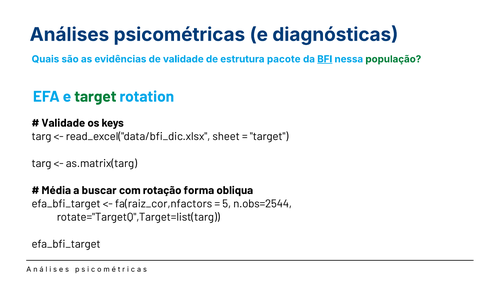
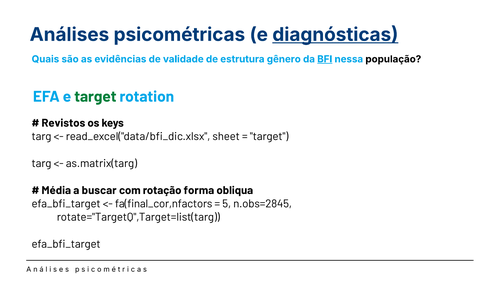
diagnósticas underline: none -> present (335, 35)
pacote: pacote -> gênero (284, 59)
população colour: green -> black (393, 59)
Validade: Validade -> Revistos (63, 123)
fa(raiz_cor,nfactors: fa(raiz_cor,nfactors -> fa(final_cor,nfactors (164, 203)
n.obs=2544: n.obs=2544 -> n.obs=2845 (263, 203)
